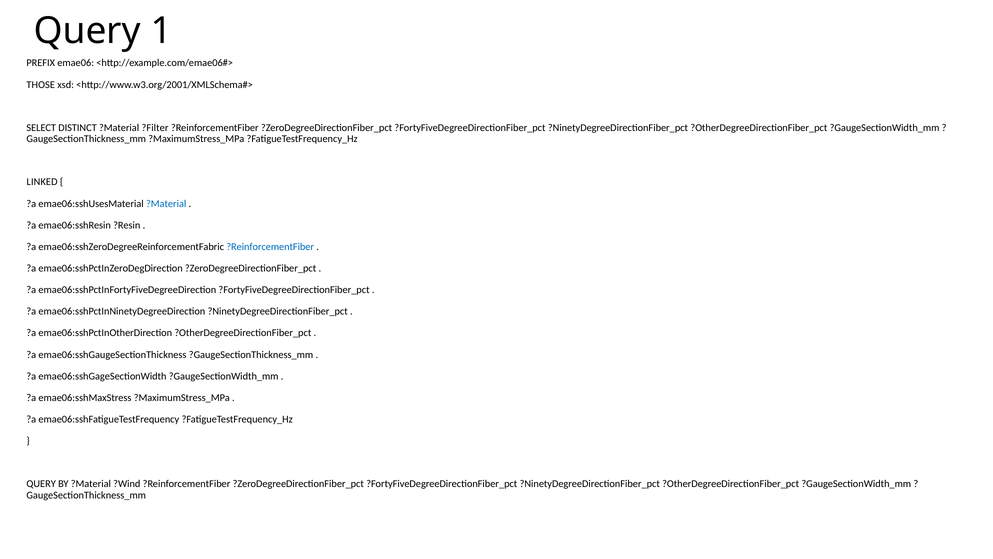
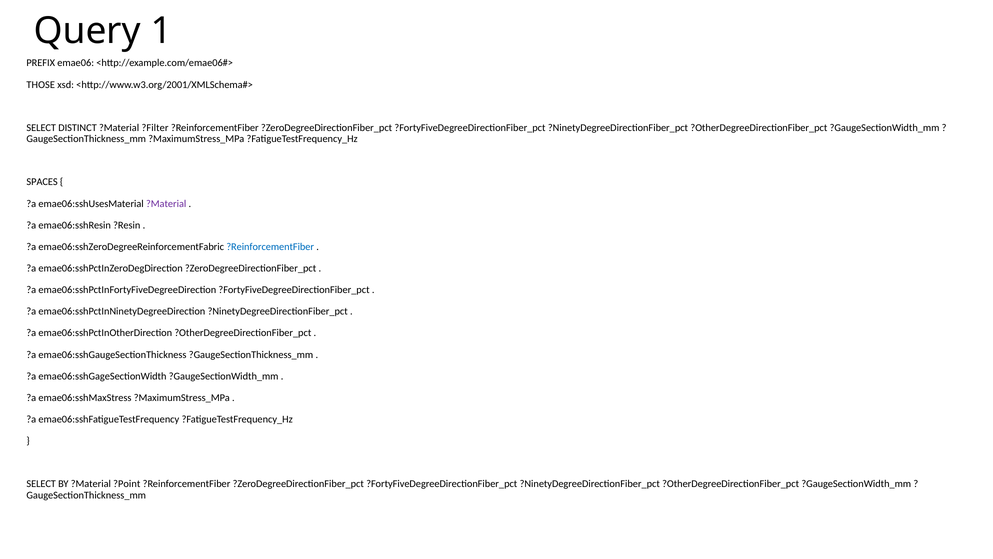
LINKED: LINKED -> SPACES (42, 182)
?Material colour: blue -> purple (166, 203)
QUERY: QUERY -> SELECT (41, 484)
?Wind: ?Wind -> ?Point (127, 484)
